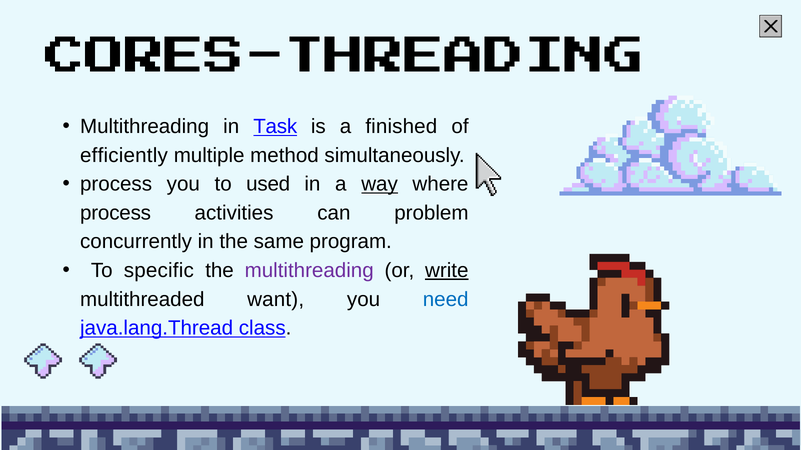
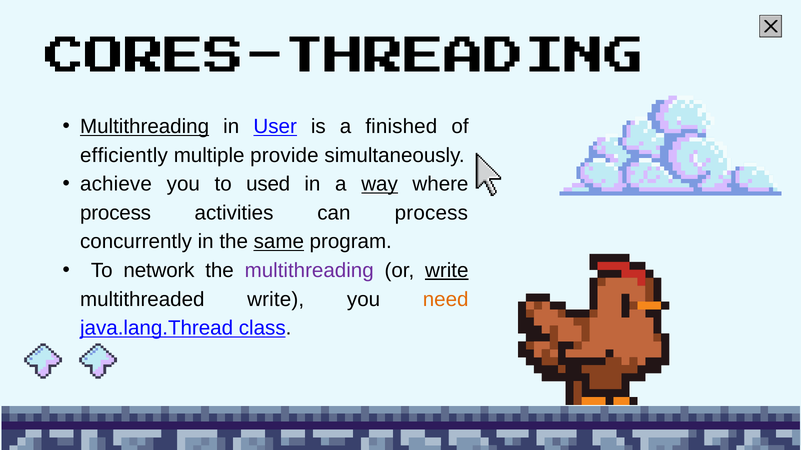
Multithreading underline: none -> present (145, 127)
Task: Task -> User (275, 127)
method: method -> provide (284, 156)
process: process -> achieve (116, 184)
can problem: problem -> process (431, 213)
same underline: none -> present (279, 242)
specific: specific -> network (159, 271)
multithreaded want: want -> write (276, 300)
need colour: blue -> orange (446, 300)
